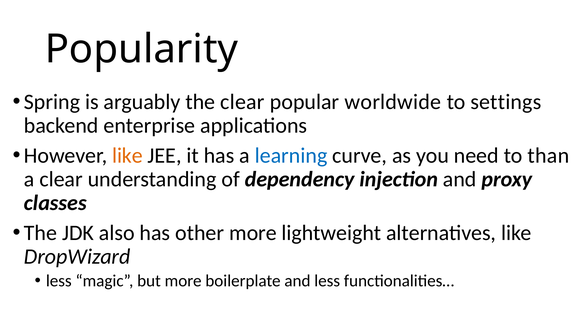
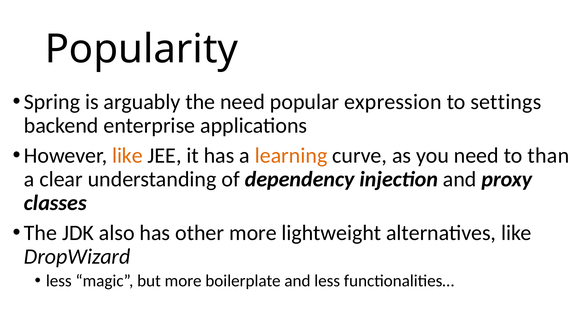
the clear: clear -> need (243, 102)
worldwide: worldwide -> expression (393, 102)
learning colour: blue -> orange (291, 155)
